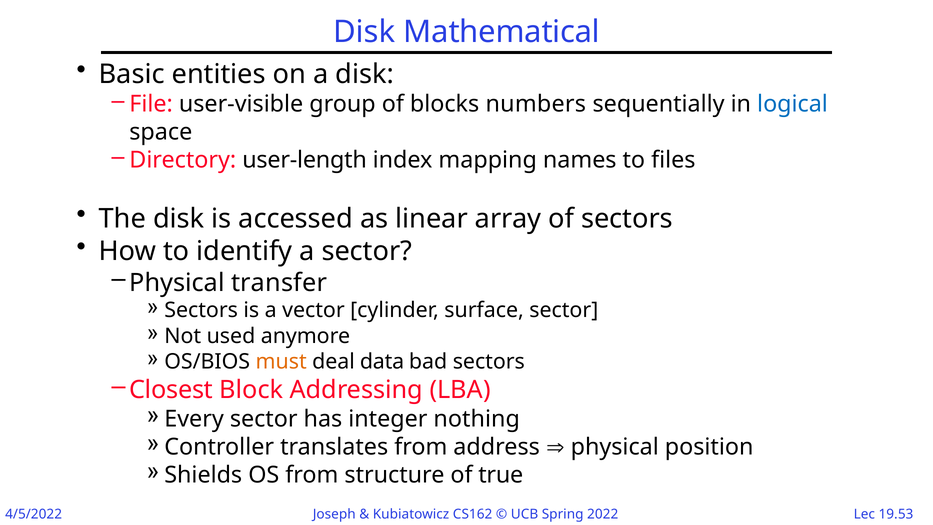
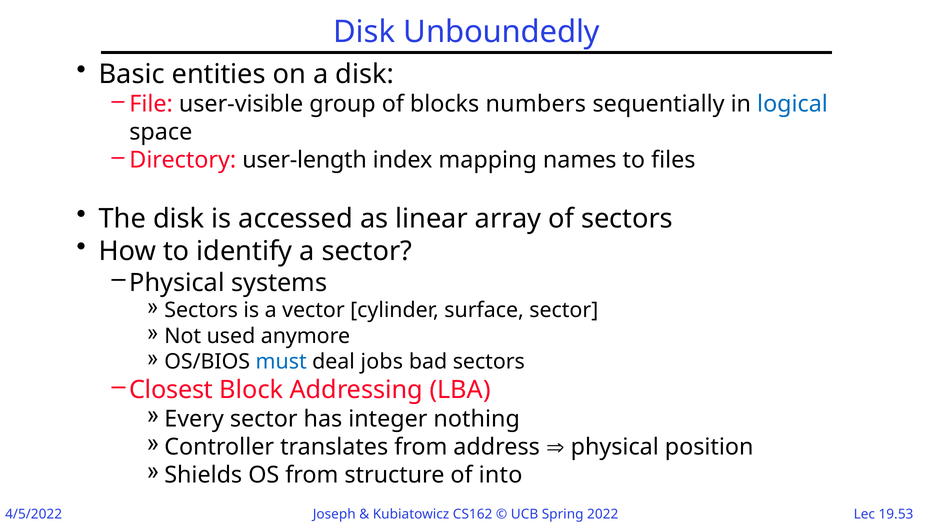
Mathematical: Mathematical -> Unboundedly (502, 32)
transfer: transfer -> systems (279, 283)
must colour: orange -> blue (281, 362)
data: data -> jobs (382, 362)
true: true -> into (501, 475)
